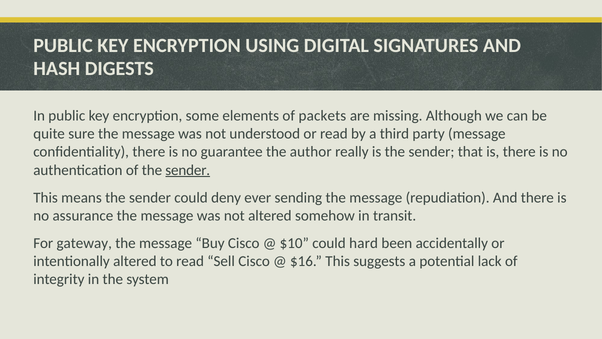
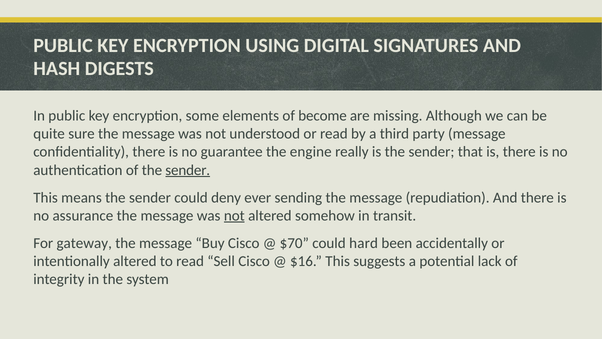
packets: packets -> become (323, 116)
author: author -> engine (311, 152)
not underline: none -> present (234, 215)
$10: $10 -> $70 (294, 243)
